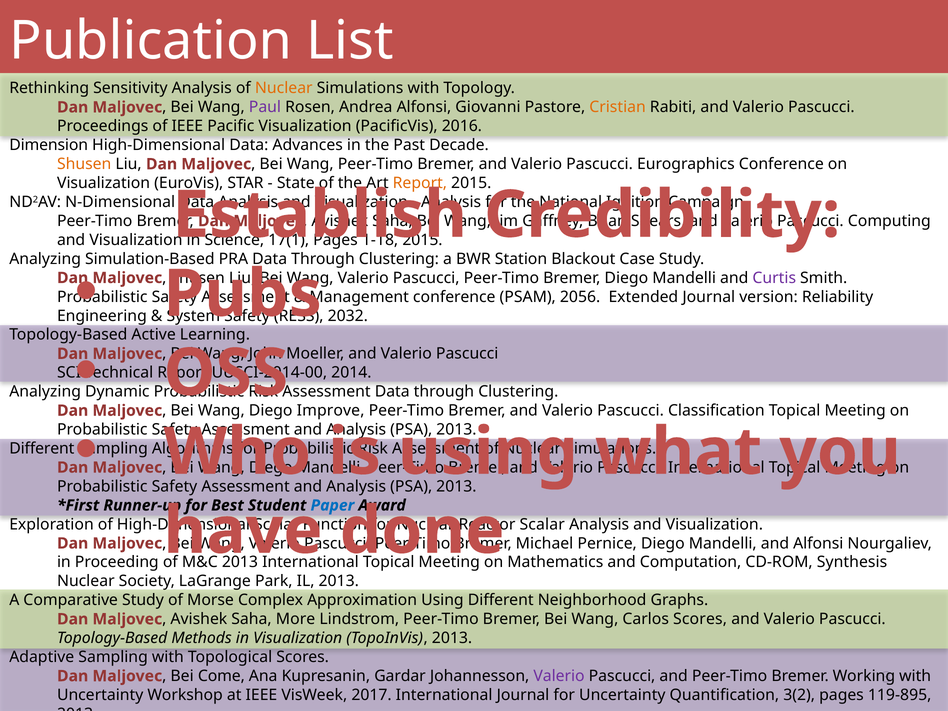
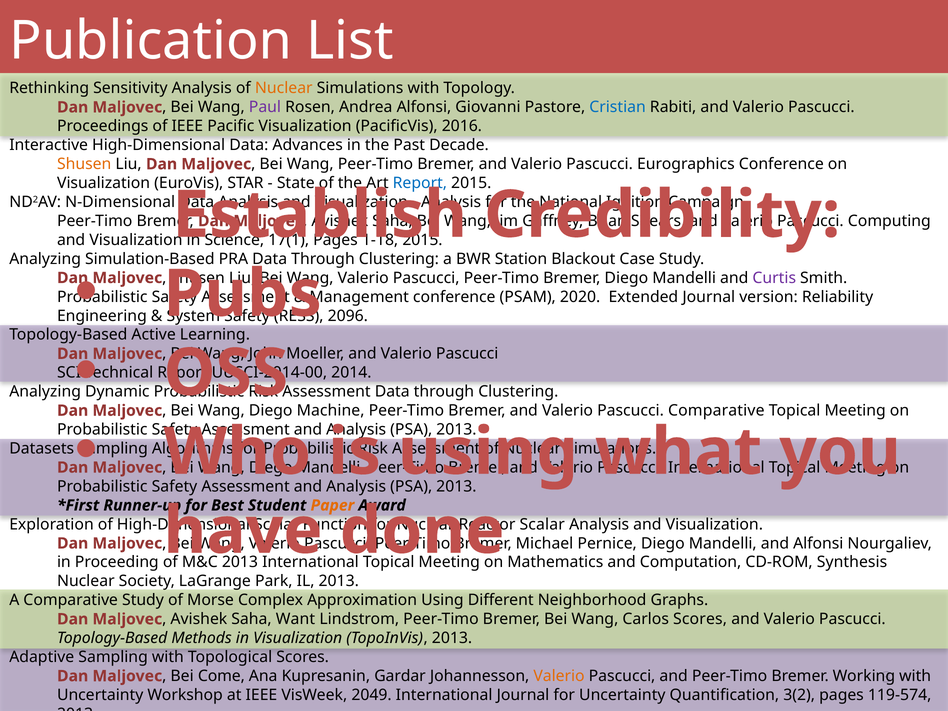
Cristian colour: orange -> blue (618, 107)
Dimension: Dimension -> Interactive (49, 145)
Report colour: orange -> blue (420, 183)
2056: 2056 -> 2020 (580, 297)
2032: 2032 -> 2096 (348, 316)
Improve: Improve -> Machine (331, 411)
Pascucci Classification: Classification -> Comparative (716, 411)
Different: Different -> Datasets (42, 449)
Paper colour: blue -> orange (332, 505)
More: More -> Want (295, 619)
Valerio colour: purple -> orange (559, 676)
2017: 2017 -> 2049 (372, 695)
119-895: 119-895 -> 119-574 (900, 695)
